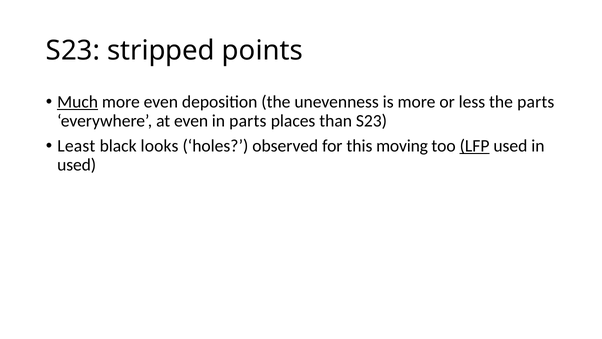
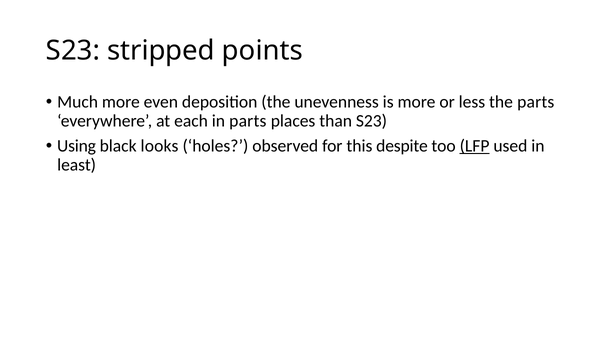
Much underline: present -> none (78, 102)
at even: even -> each (191, 121)
Least: Least -> Using (77, 146)
moving: moving -> despite (402, 146)
used: used -> least (77, 165)
